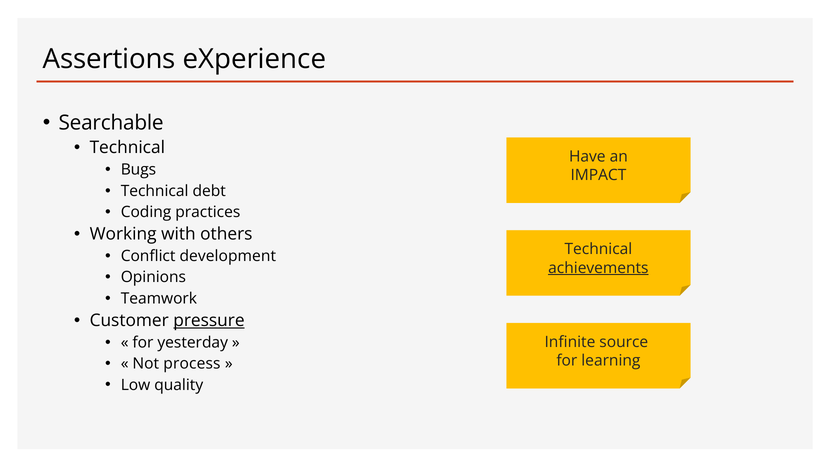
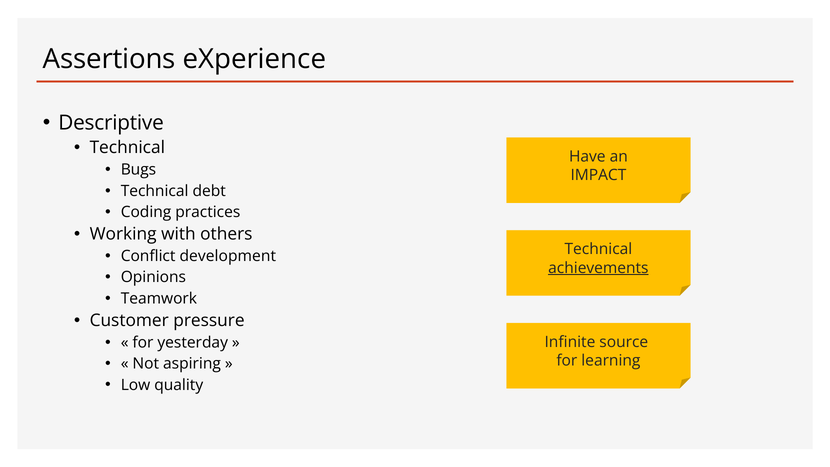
Searchable: Searchable -> Descriptive (111, 123)
pressure underline: present -> none (209, 320)
process: process -> aspiring (192, 364)
